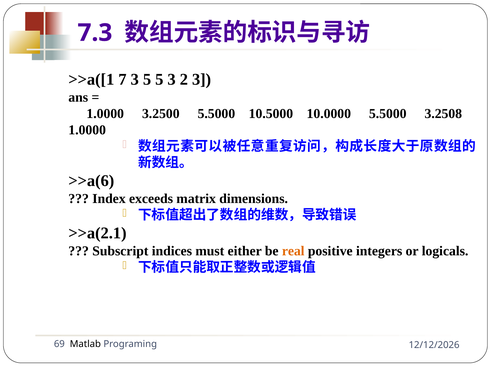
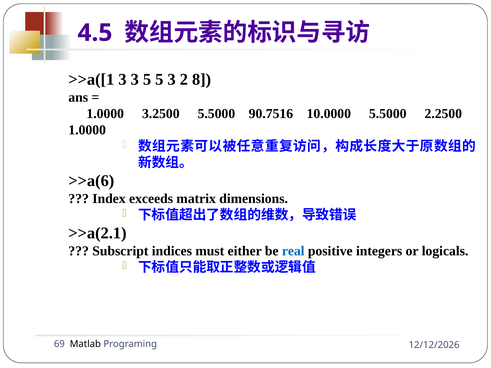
7.3: 7.3 -> 4.5 (95, 33)
>>a([1 7: 7 -> 3 (122, 79)
2 3: 3 -> 8 (202, 79)
10.5000: 10.5000 -> 90.7516 (271, 114)
3.2508: 3.2508 -> 2.2500 (443, 114)
real colour: orange -> blue (293, 251)
